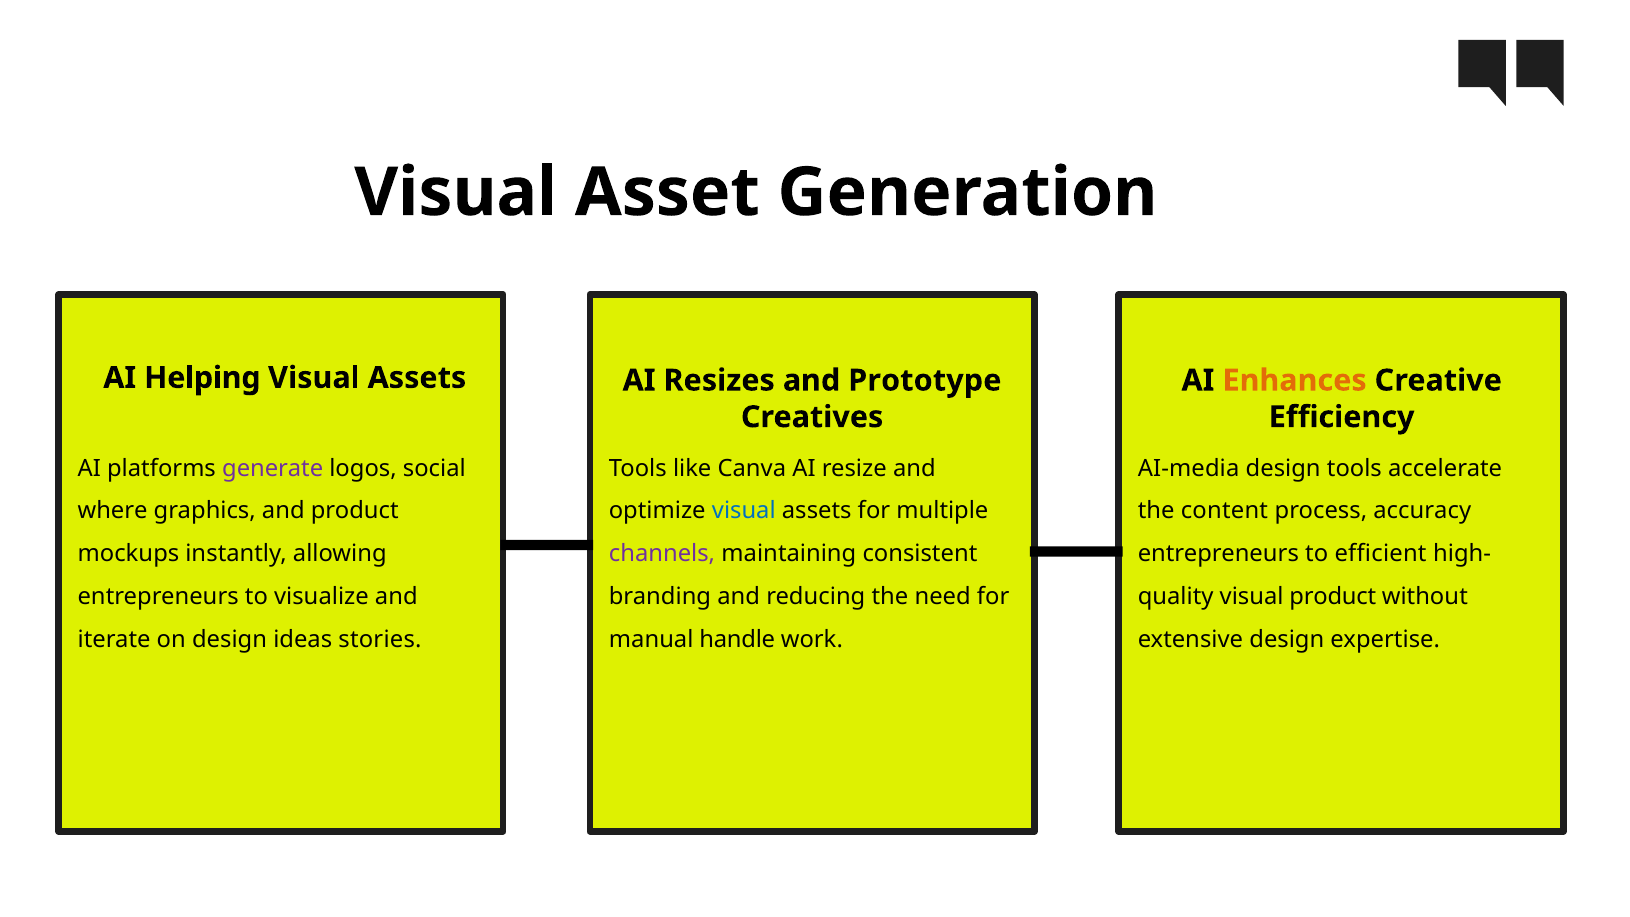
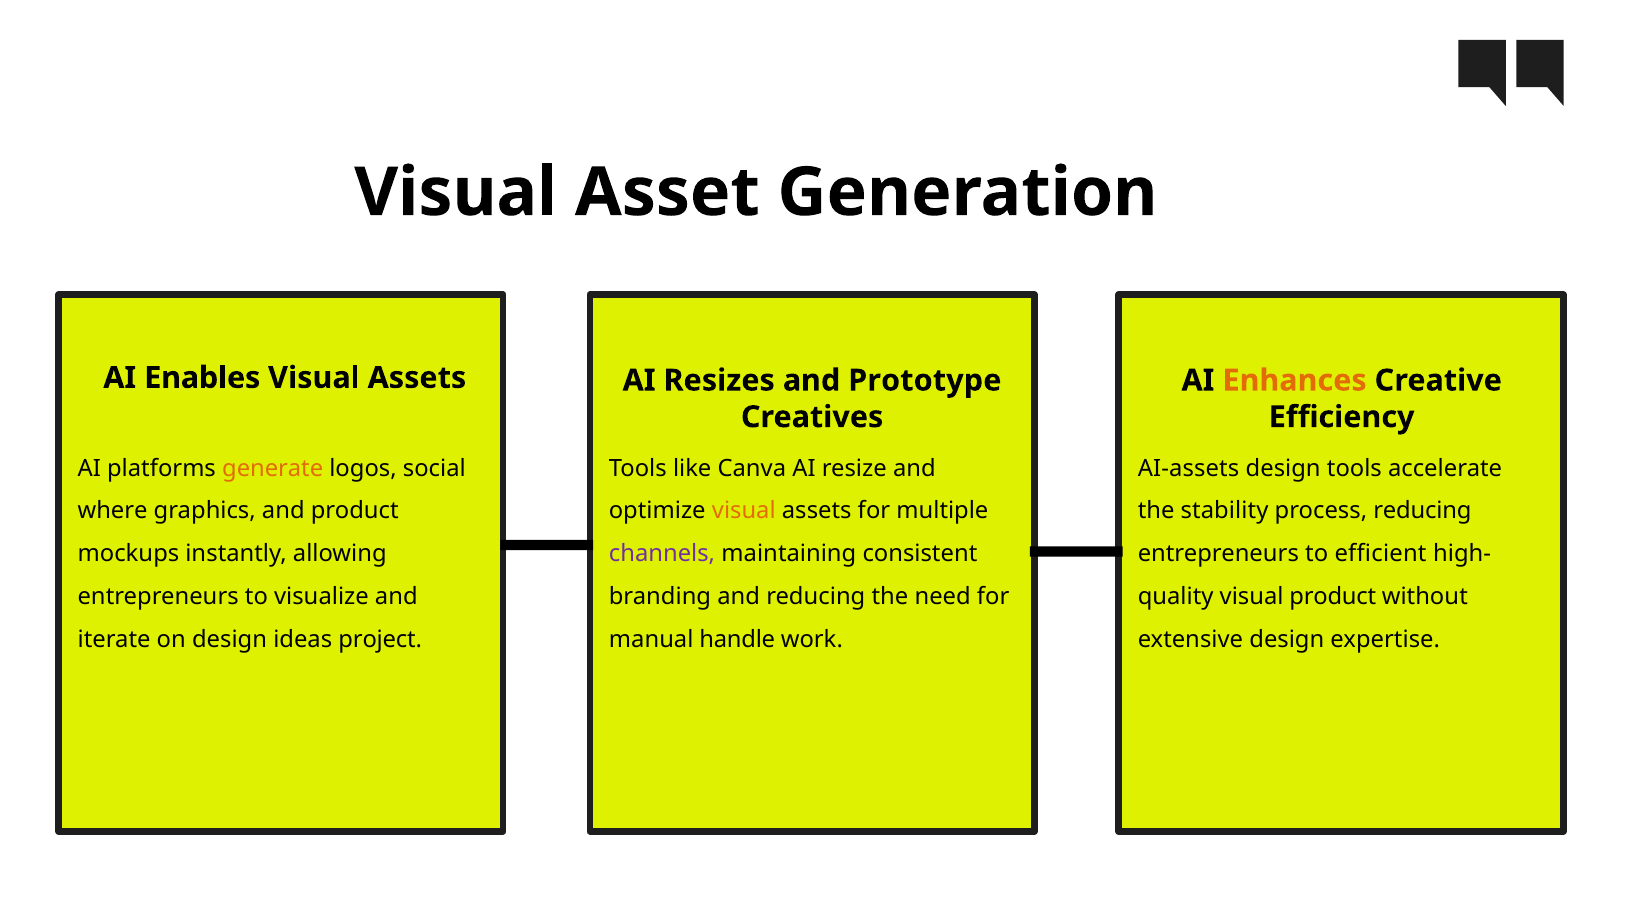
Helping: Helping -> Enables (202, 378)
generate colour: purple -> orange (273, 468)
AI-media: AI-media -> AI-assets (1189, 468)
visual colour: blue -> orange (744, 511)
content: content -> stability (1225, 511)
process accuracy: accuracy -> reducing (1422, 511)
stories: stories -> project (380, 639)
